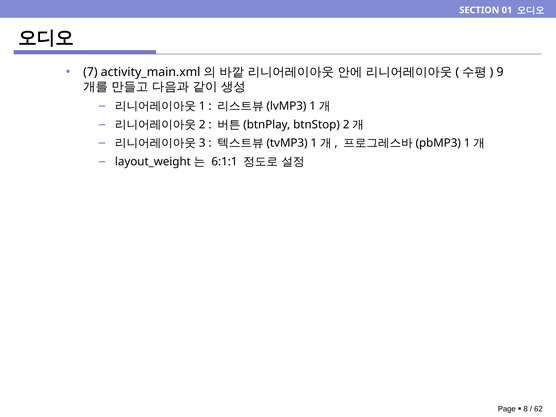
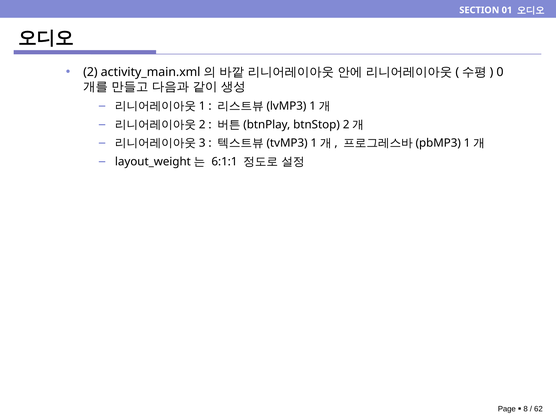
7: 7 -> 2 (90, 72)
9: 9 -> 0 (500, 72)
